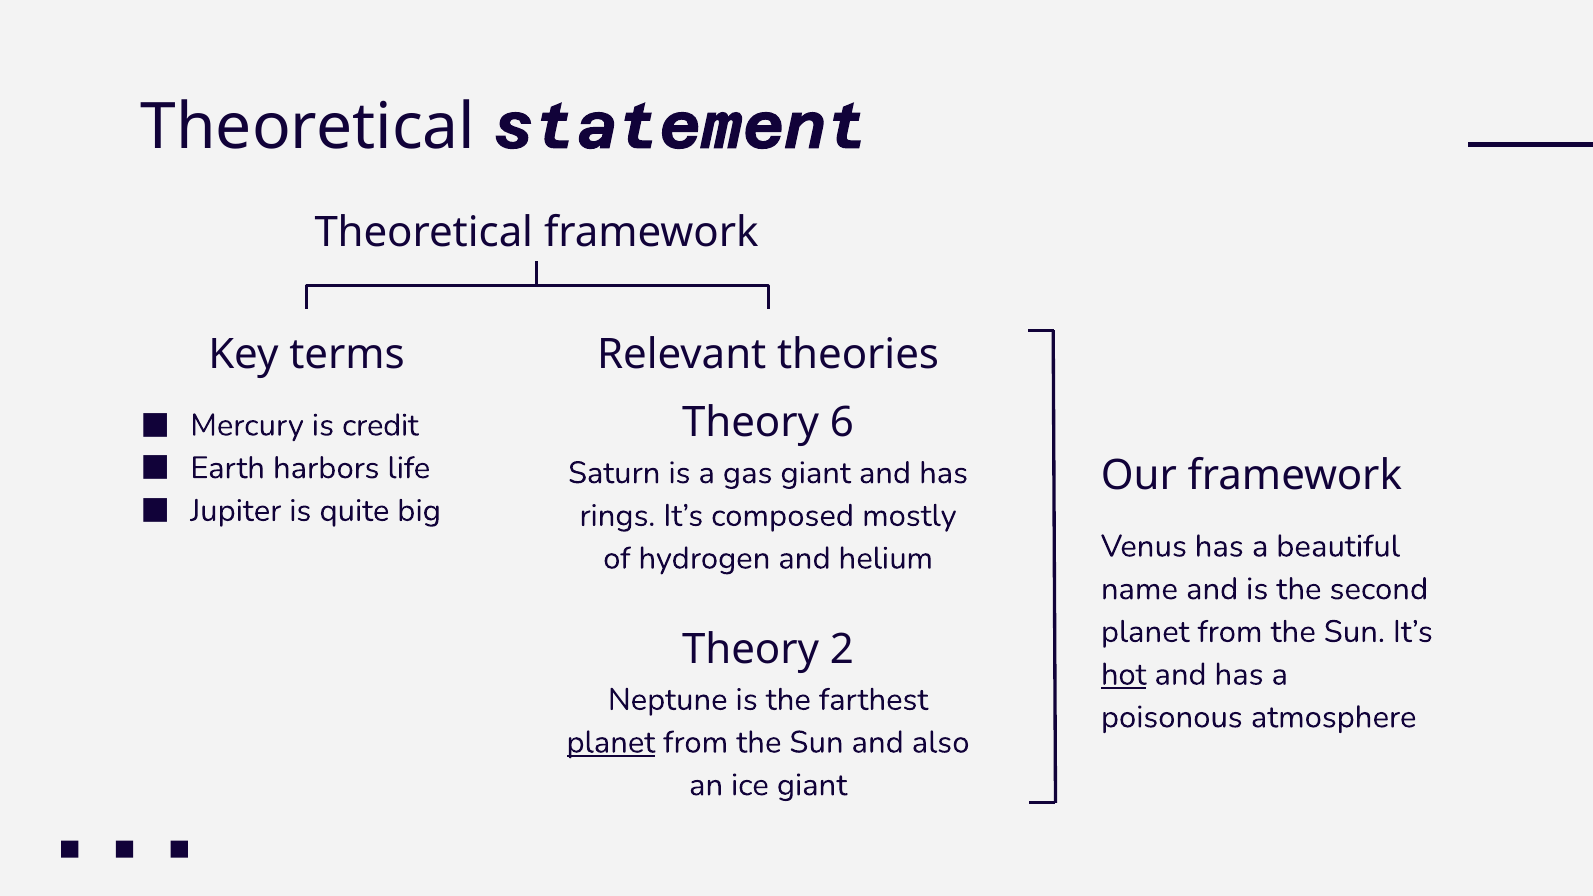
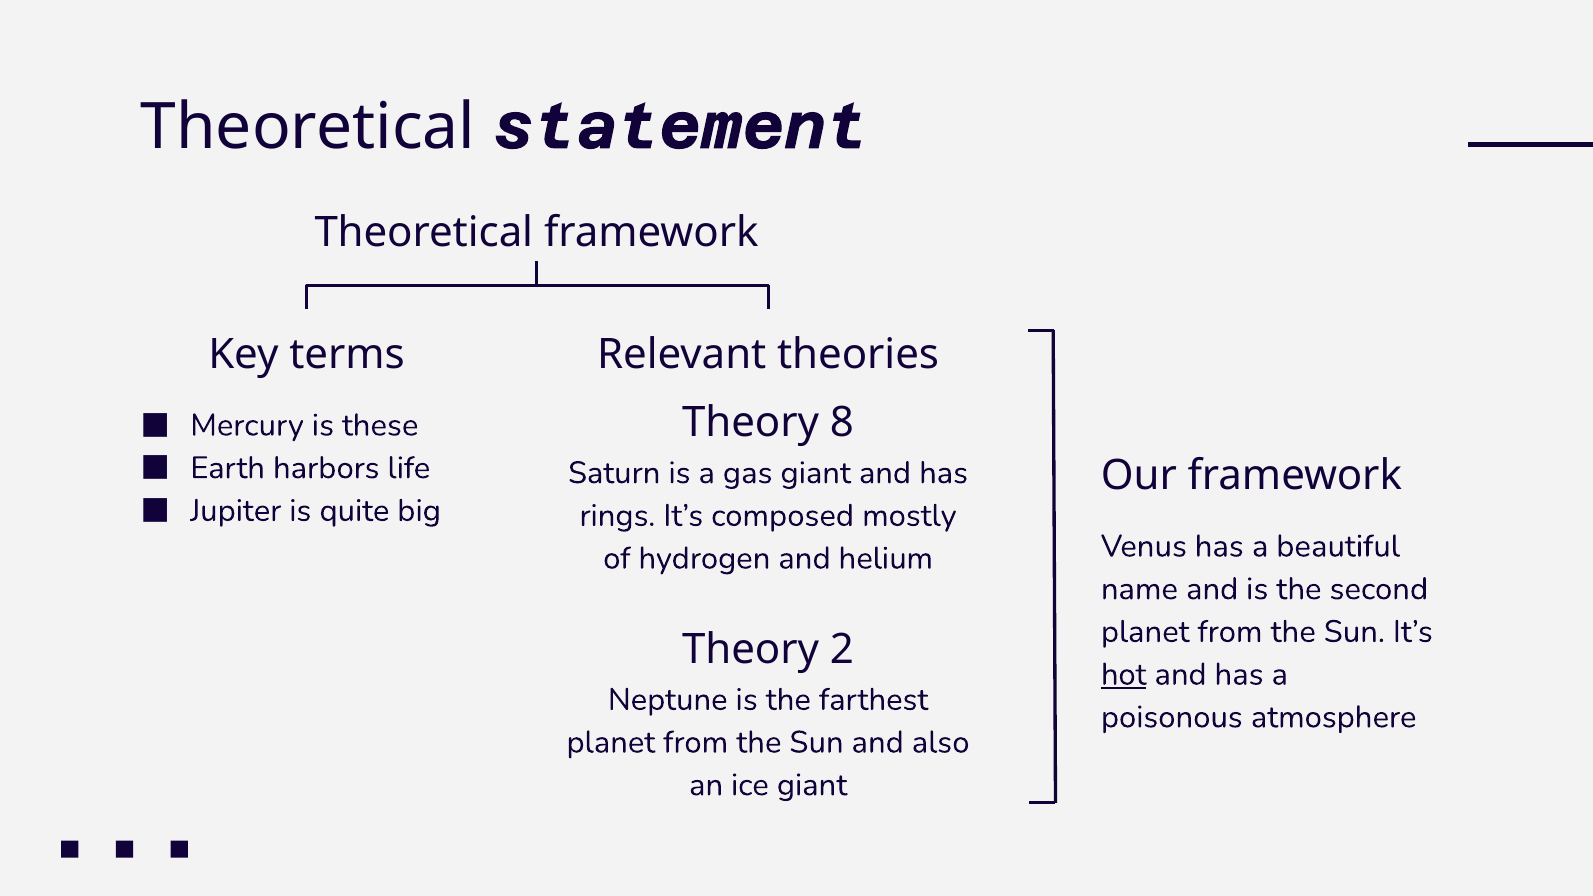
credit: credit -> these (380, 425)
6: 6 -> 8 (842, 423)
planet underline: present -> none (611, 742)
